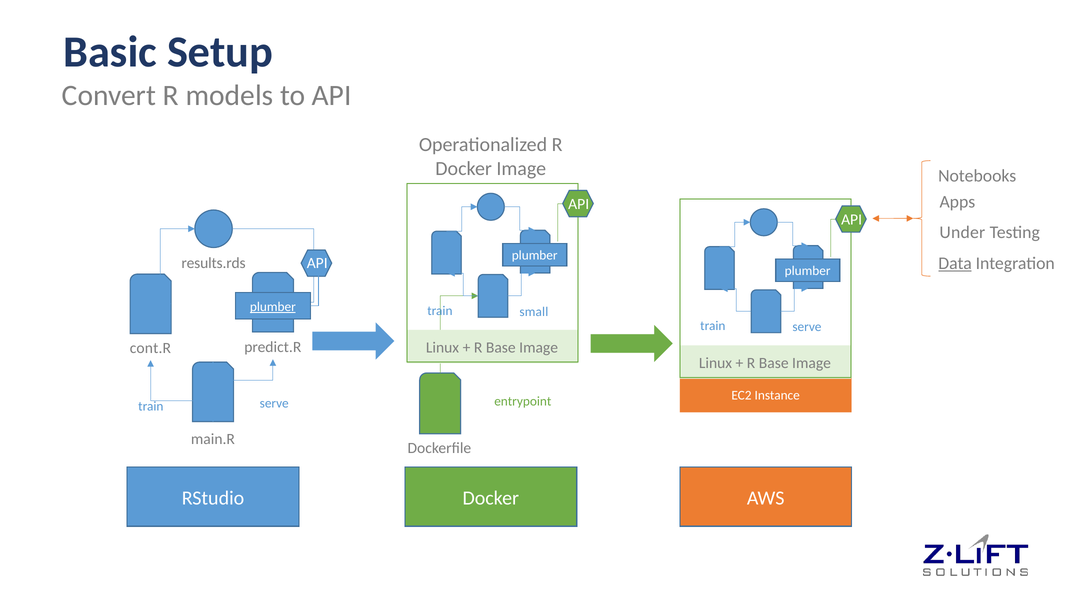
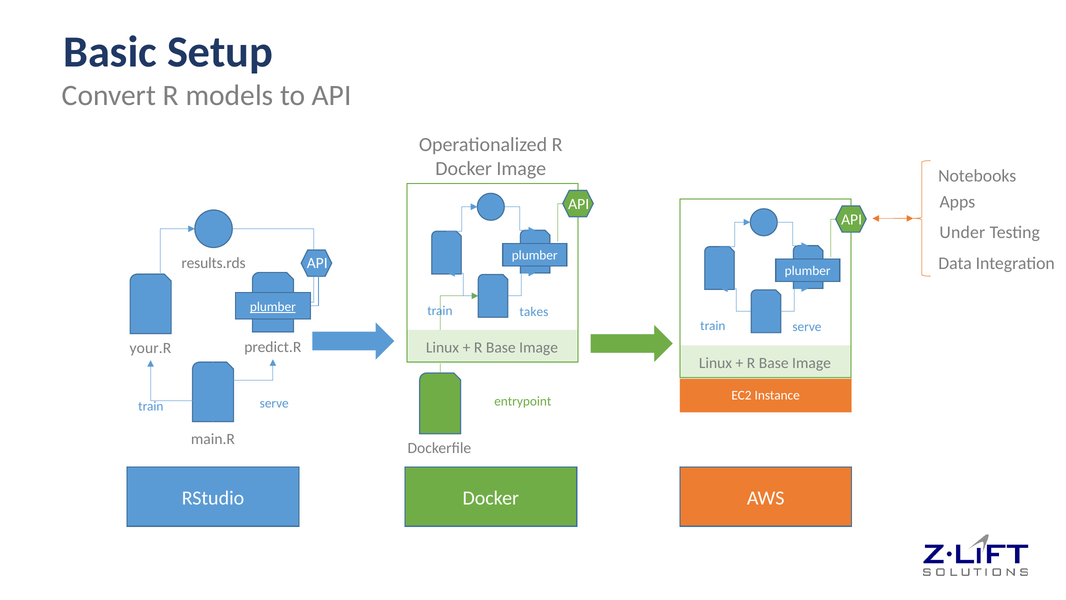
Data underline: present -> none (955, 263)
small: small -> takes (534, 311)
cont.R: cont.R -> your.R (150, 348)
